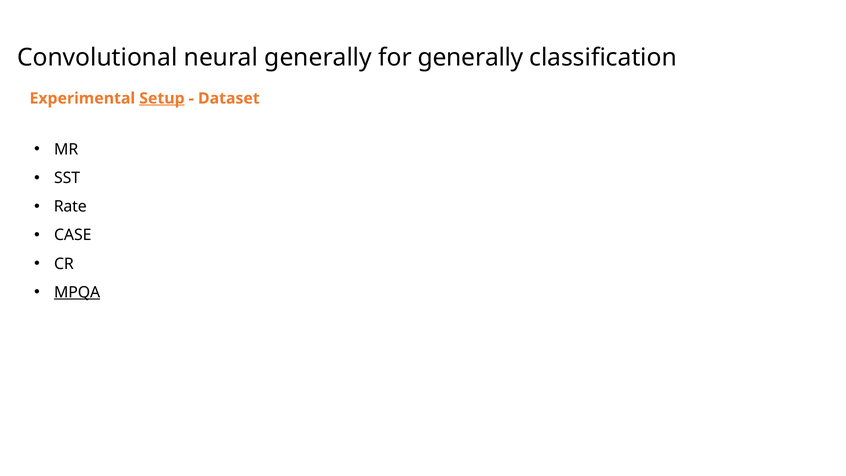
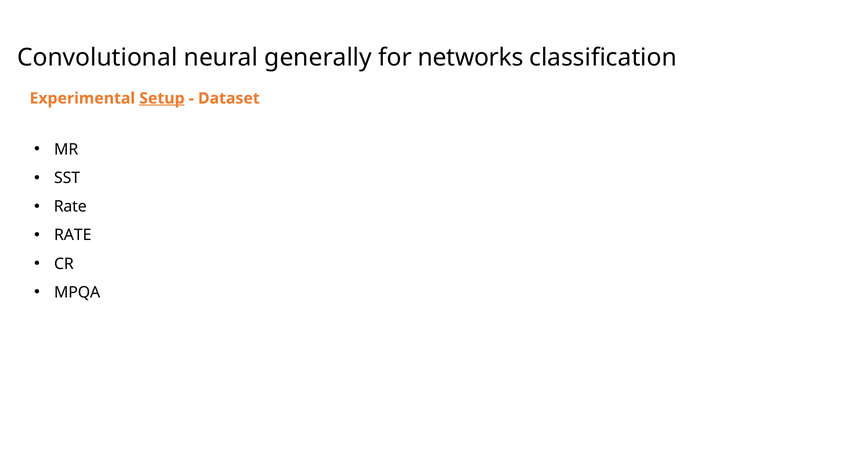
for generally: generally -> networks (471, 58)
CASE: CASE -> RATE (73, 235)
MPQA underline: present -> none (77, 292)
